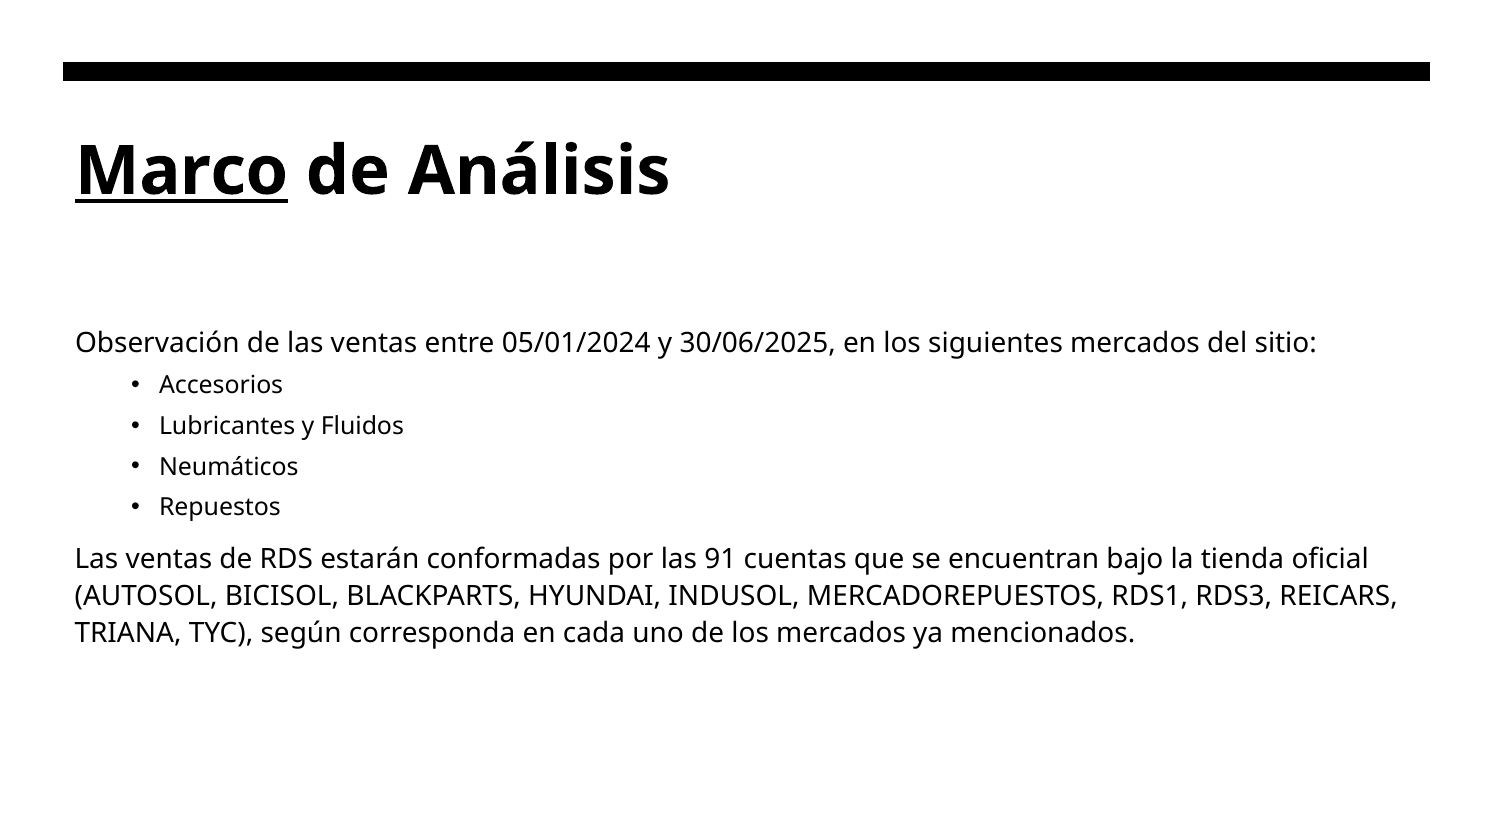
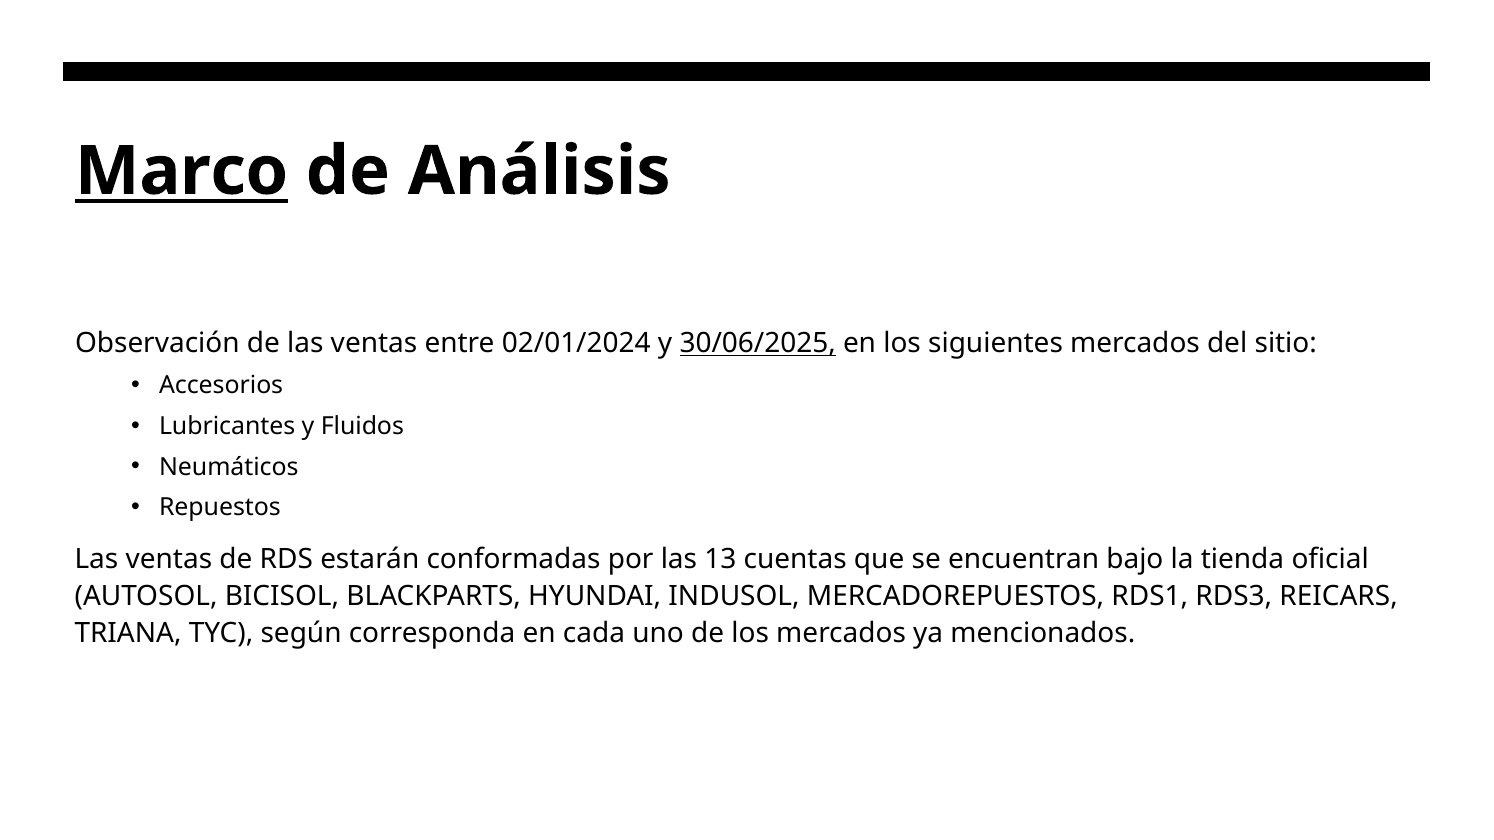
05/01/2024: 05/01/2024 -> 02/01/2024 (576, 344)
30/06/2025 underline: none -> present (758, 344)
91: 91 -> 13 (720, 560)
